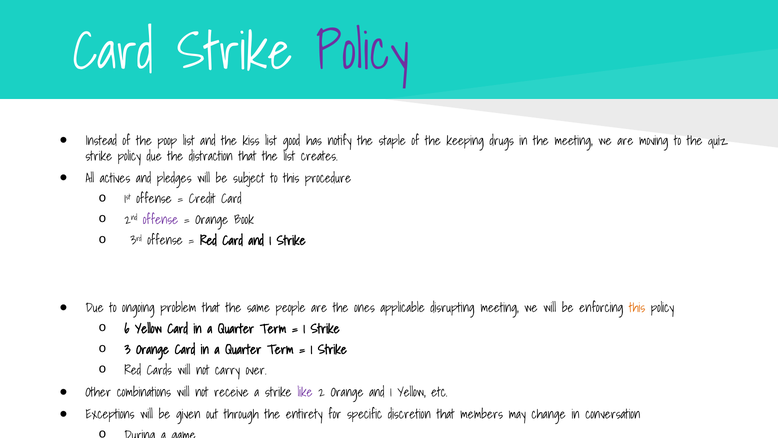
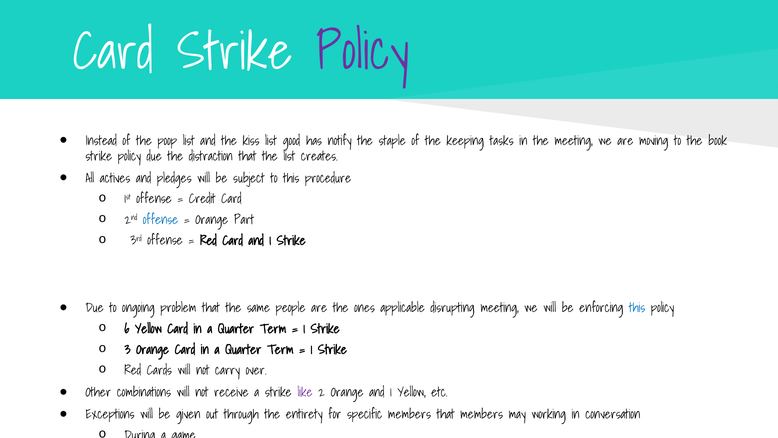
drugs: drugs -> tasks (502, 141)
quiz: quiz -> book (718, 141)
offense colour: purple -> blue (161, 220)
Book: Book -> Part (244, 220)
this colour: orange -> blue (637, 308)
specific discretion: discretion -> members (409, 414)
may change: change -> working (549, 414)
